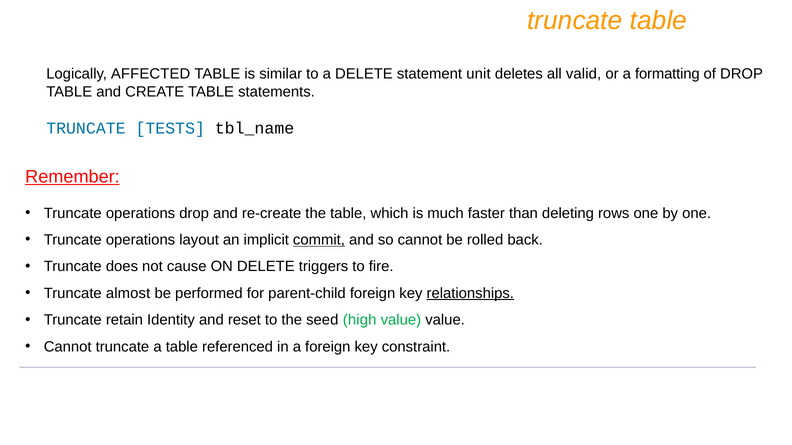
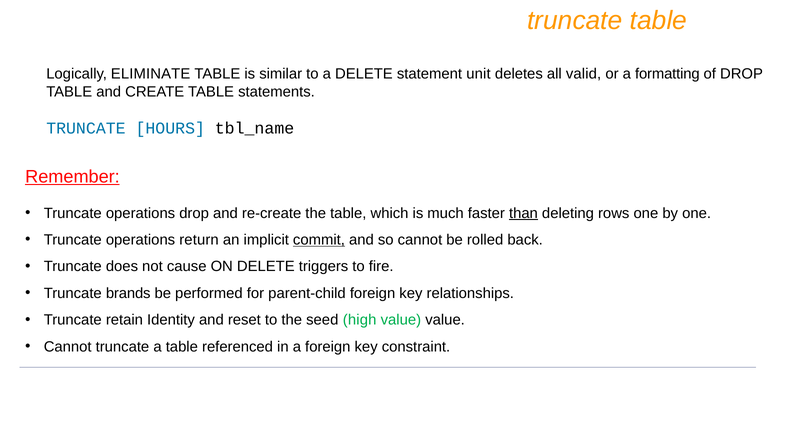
AFFECTED: AFFECTED -> ELIMINATE (151, 74)
TESTS: TESTS -> HOURS (170, 128)
than underline: none -> present (523, 213)
layout: layout -> return (199, 240)
almost: almost -> brands (128, 294)
relationships underline: present -> none (470, 294)
